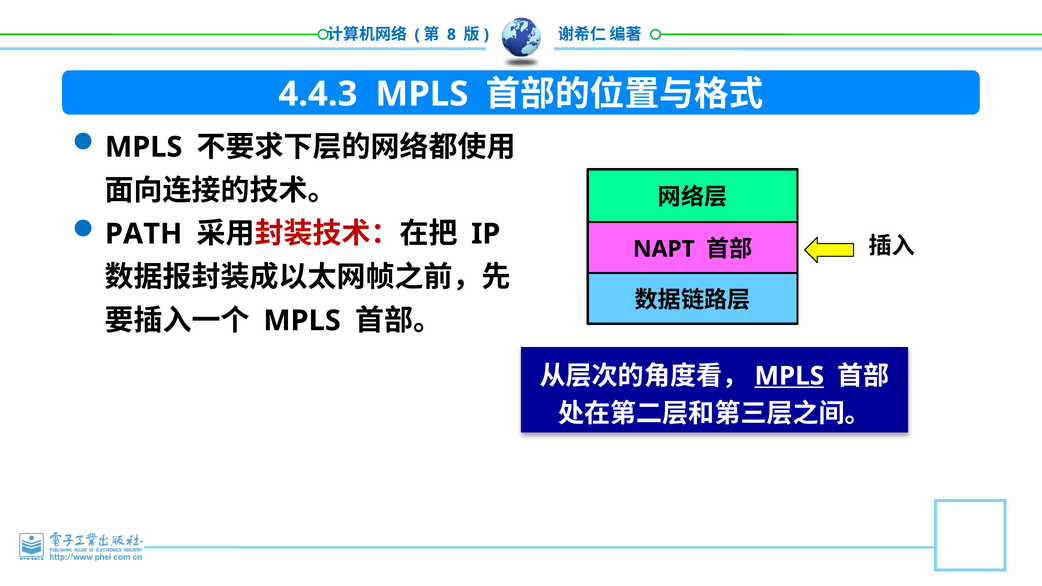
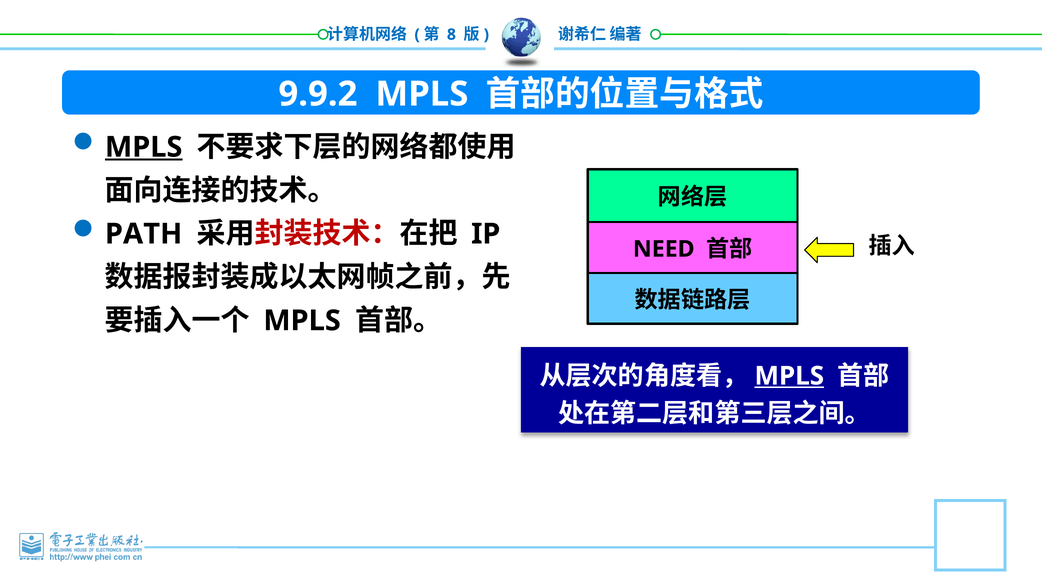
4.4.3: 4.4.3 -> 9.9.2 (318, 94)
MPLS underline: none -> present (144, 147)
NAPT: NAPT -> NEED (664, 249)
